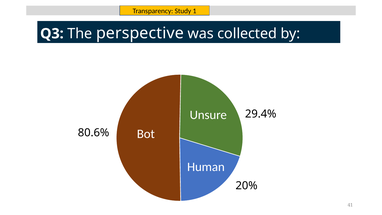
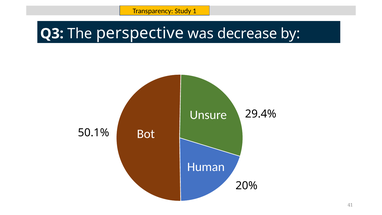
collected: collected -> decrease (247, 34)
80.6%: 80.6% -> 50.1% (94, 133)
